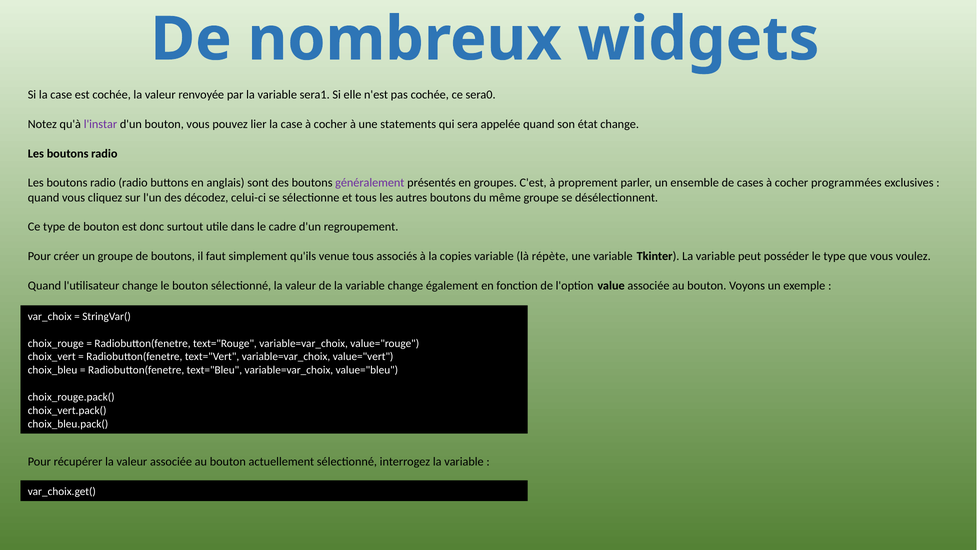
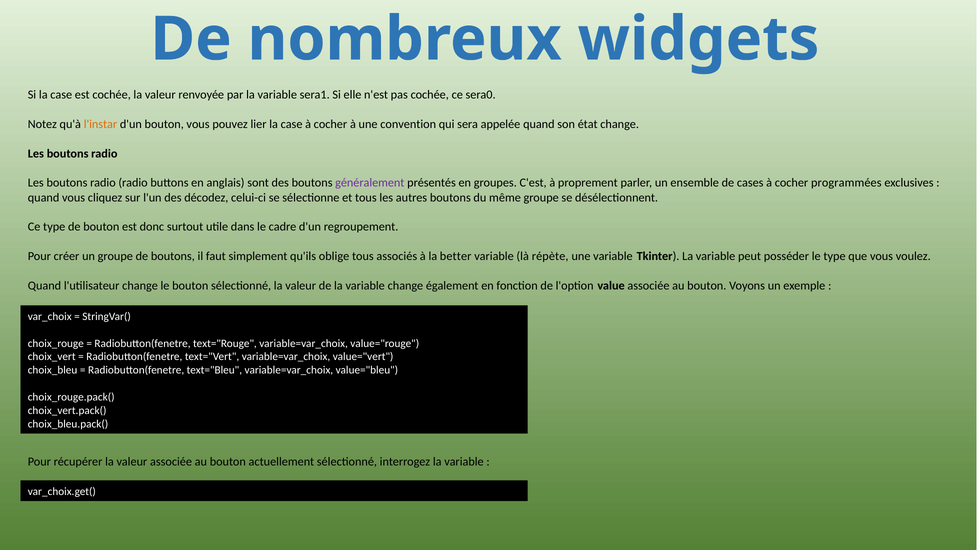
l'instar colour: purple -> orange (100, 124)
statements: statements -> convention (408, 124)
venue: venue -> oblige (334, 257)
copies: copies -> better (456, 257)
